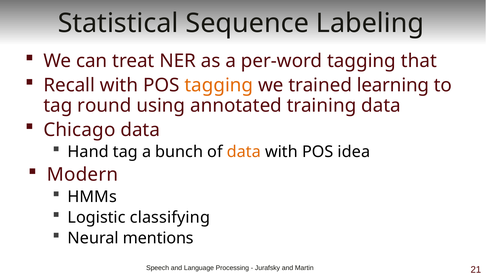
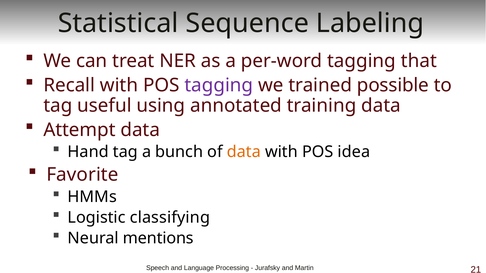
tagging colour: orange -> purple (219, 85)
learning: learning -> possible (393, 85)
round: round -> useful (104, 106)
Chicago: Chicago -> Attempt (79, 130)
Modern: Modern -> Favorite (82, 175)
